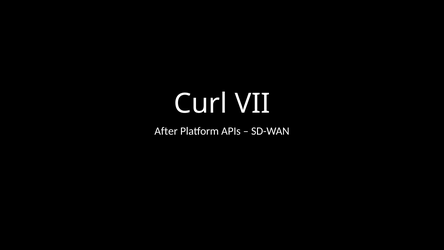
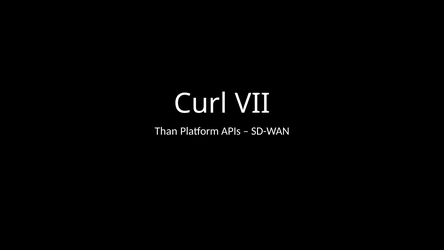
After: After -> Than (166, 131)
